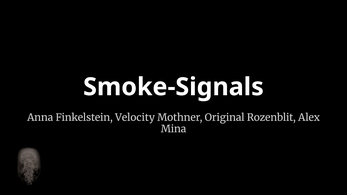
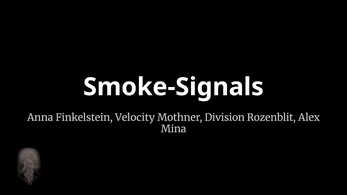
Original: Original -> Division (225, 118)
